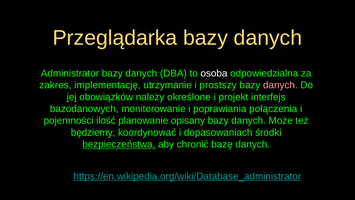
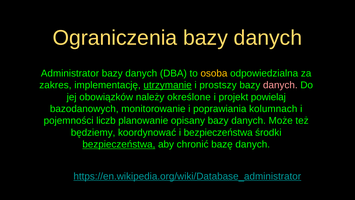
Przeglądarka: Przeglądarka -> Ograniczenia (115, 38)
osoba colour: white -> yellow (214, 73)
utrzymanie underline: none -> present (168, 85)
interfejs: interfejs -> powielaj (268, 97)
połączenia: połączenia -> kolumnach (273, 109)
ilość: ilość -> liczb (106, 121)
i dopasowaniach: dopasowaniach -> bezpieczeństwa (218, 132)
